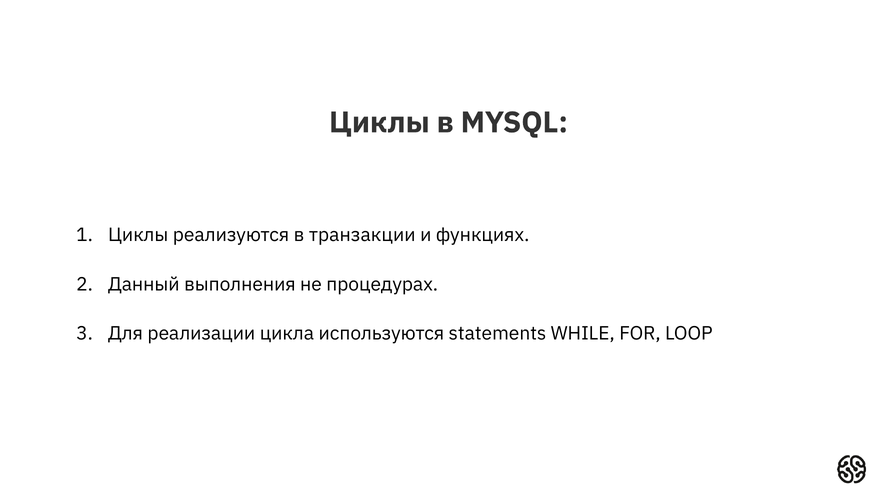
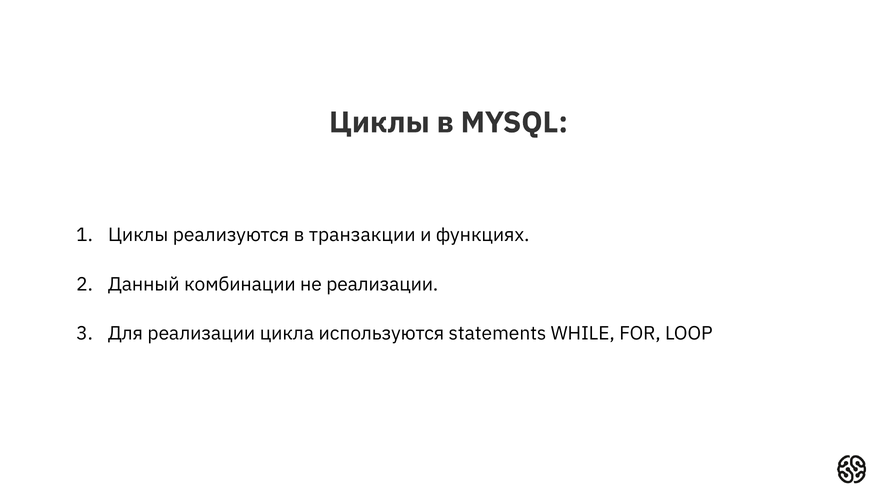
выполнения: выполнения -> комбинации (240, 285)
не процедурах: процедурах -> реализации (382, 285)
